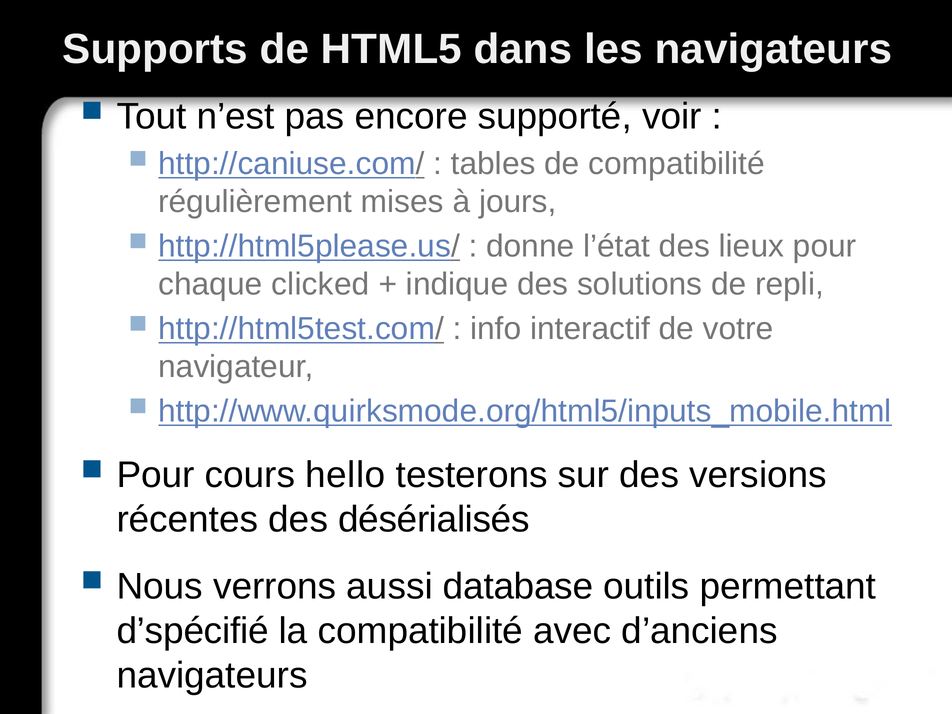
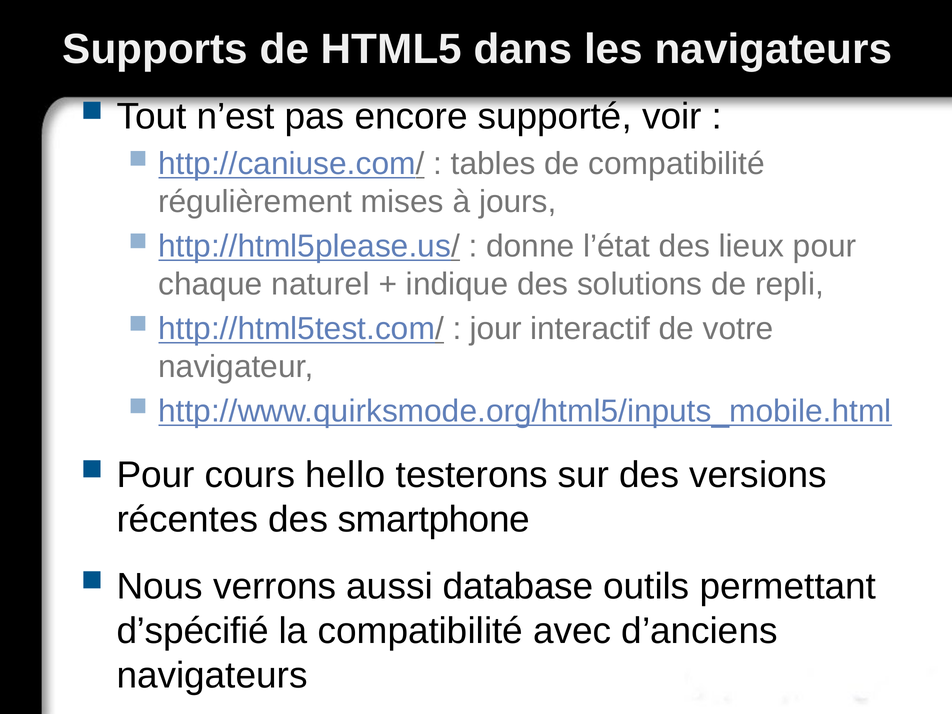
clicked: clicked -> naturel (320, 284)
info: info -> jour (496, 329)
désérialisés: désérialisés -> smartphone (434, 520)
